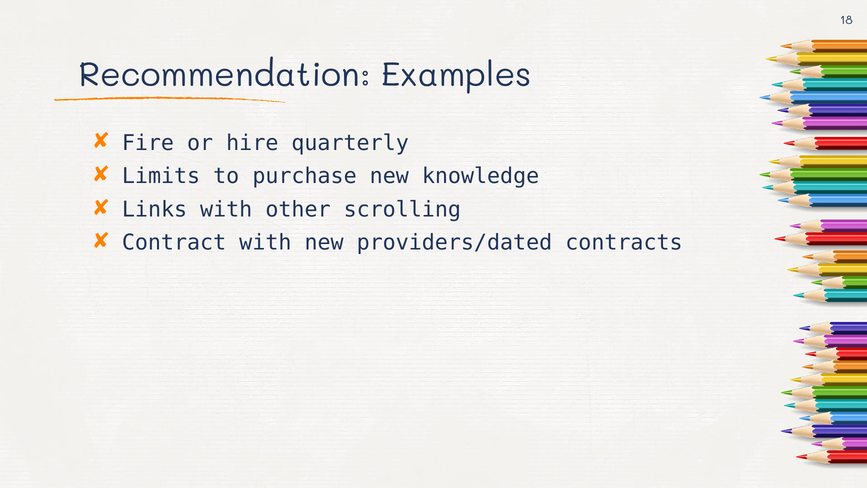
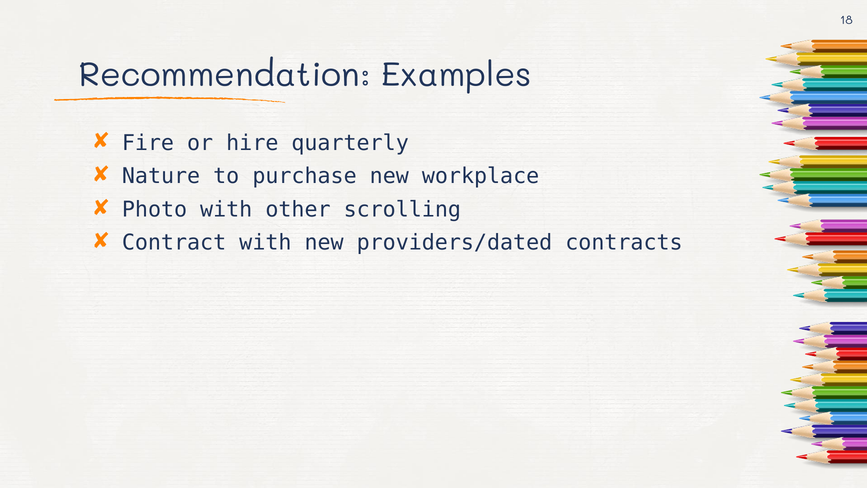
Limits: Limits -> Nature (161, 176)
knowledge: knowledge -> workplace (481, 176)
Links: Links -> Photo (155, 209)
